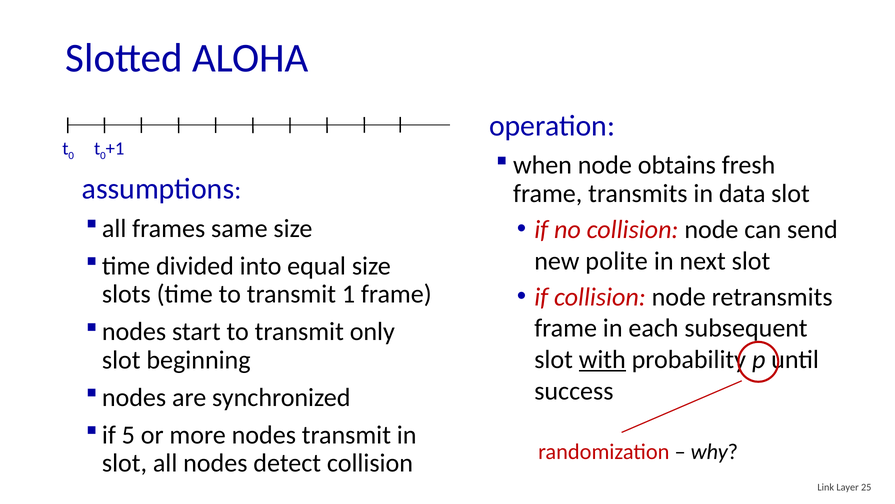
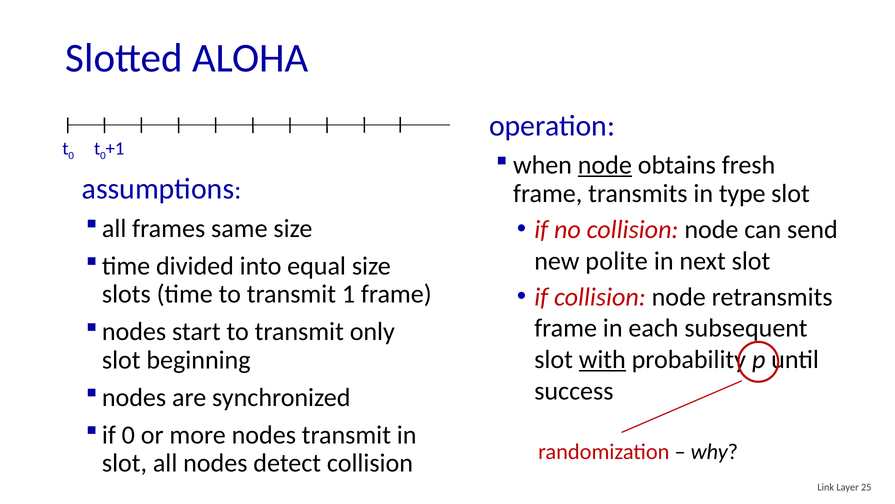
node underline: none -> present (605, 165)
data: data -> type (742, 193)
if 5: 5 -> 0 (128, 435)
